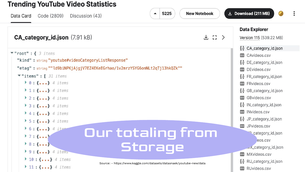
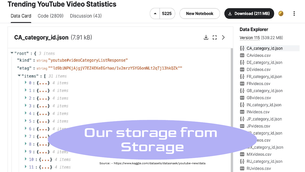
Our totaling: totaling -> storage (147, 132)
